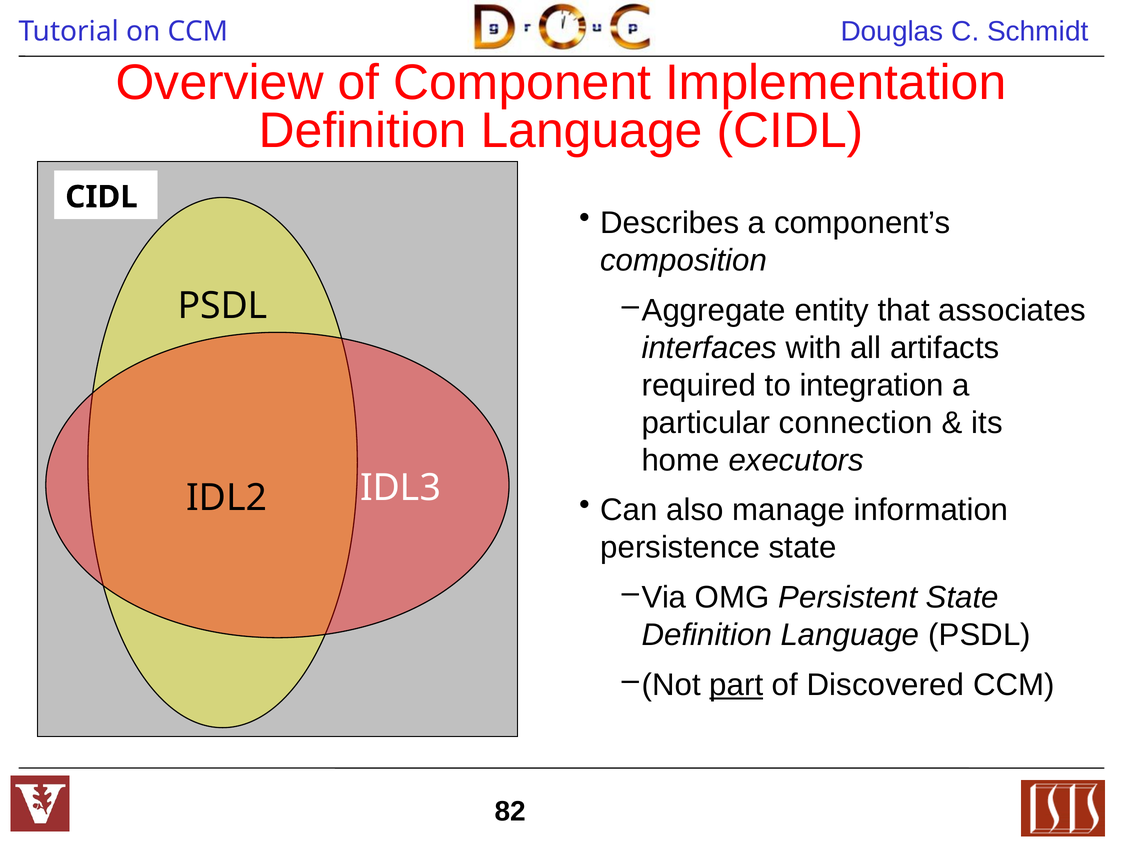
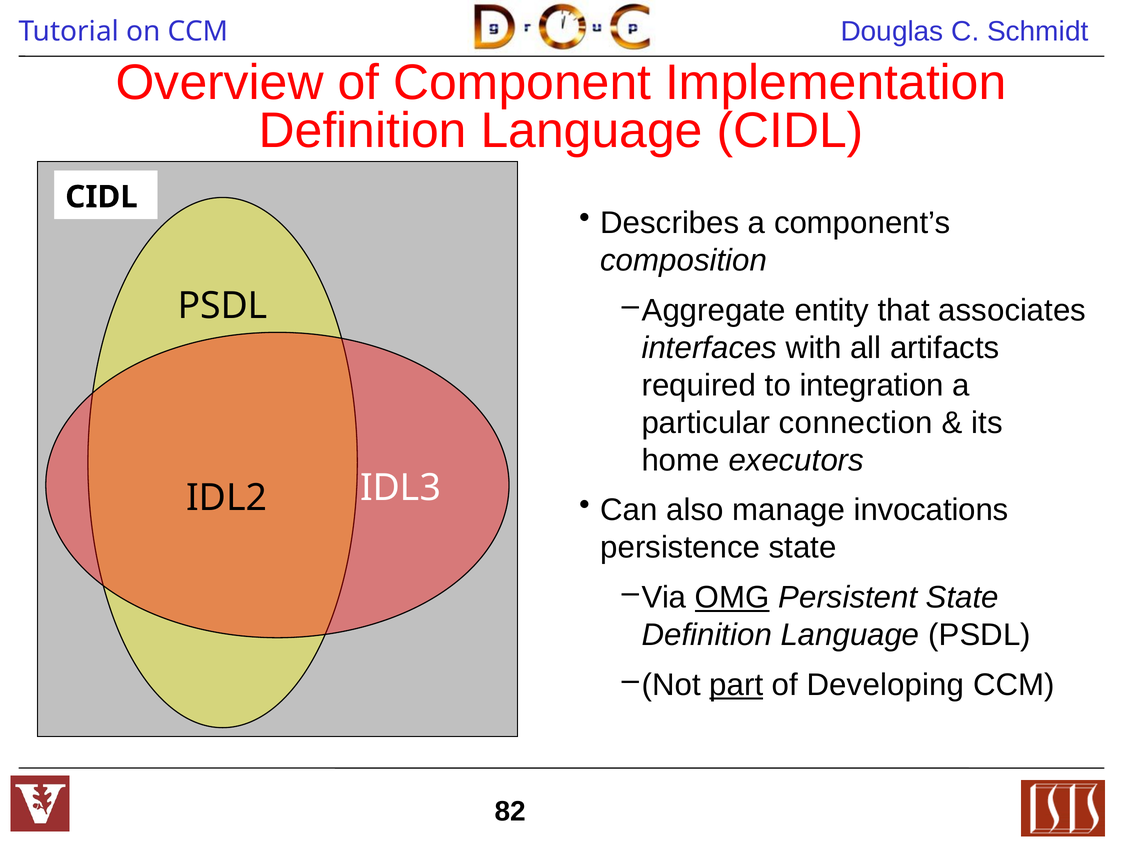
information: information -> invocations (931, 510)
OMG underline: none -> present (732, 597)
Discovered: Discovered -> Developing (885, 684)
